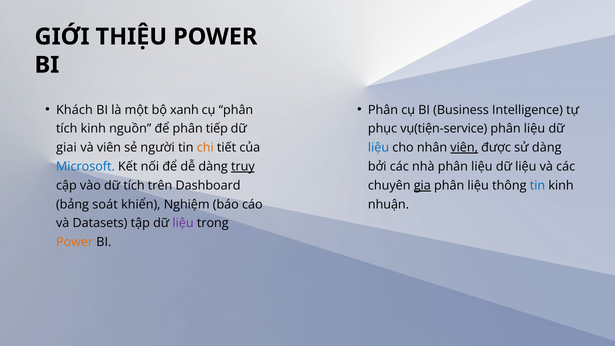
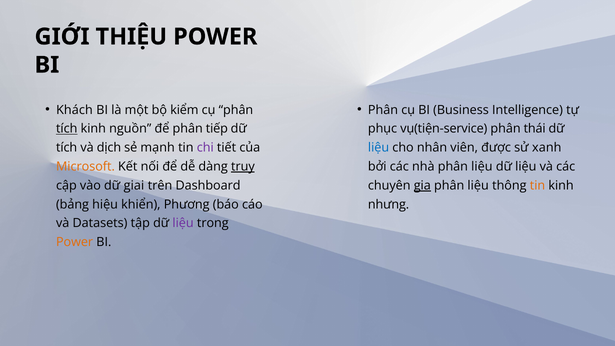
xanh: xanh -> kiểm (184, 110)
tích underline: none -> present (67, 129)
liệu: liệu -> thái (535, 129)
giai: giai -> tích (67, 148)
và viên: viên -> dịch (109, 148)
người: người -> mạnh (158, 148)
chi colour: orange -> purple (205, 148)
viên underline: present -> none (464, 148)
sử dàng: dàng -> xanh (547, 148)
Microsoft colour: blue -> orange (85, 167)
dữ tích: tích -> giai (134, 185)
tin colour: blue -> orange (537, 185)
soát: soát -> hiệu (105, 204)
Nghiệm: Nghiệm -> Phương (187, 204)
nhuận: nhuận -> nhưng (389, 204)
